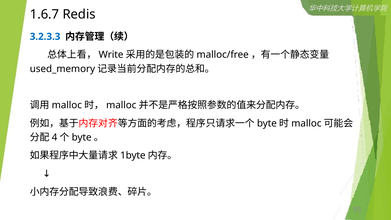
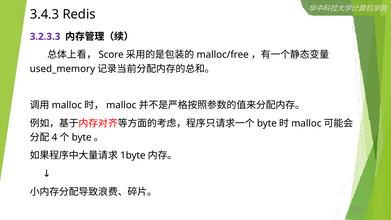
1.6.7: 1.6.7 -> 3.4.3 (44, 14)
3.2.3.3 colour: blue -> purple (45, 37)
Write: Write -> Score (111, 55)
